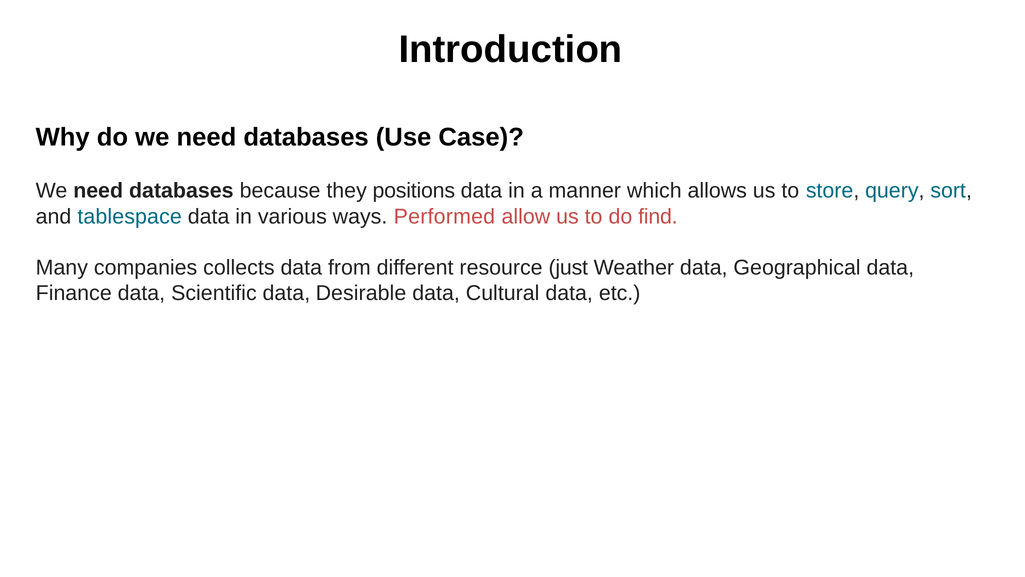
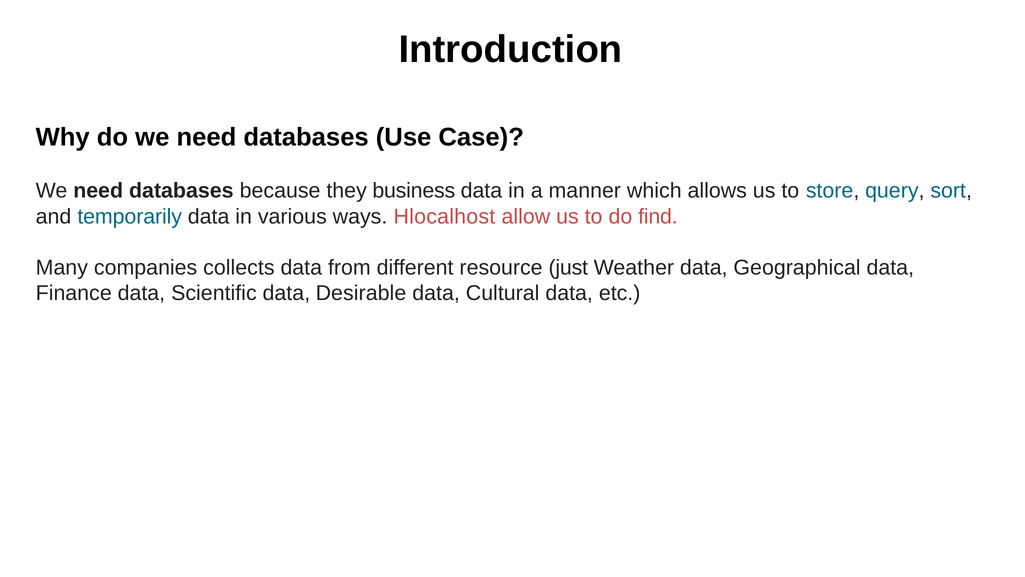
positions: positions -> business (414, 191)
tablespace: tablespace -> temporarily (130, 216)
Performed: Performed -> Hlocalhost (444, 216)
